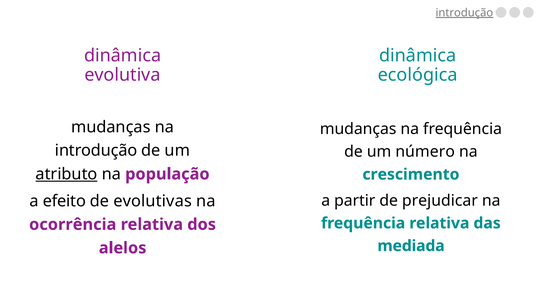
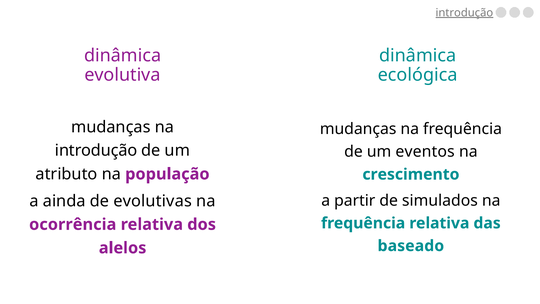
número: número -> eventos (425, 152)
atributo underline: present -> none (67, 174)
prejudicar: prejudicar -> simulados (440, 200)
efeito: efeito -> ainda (64, 201)
mediada: mediada -> baseado (411, 246)
